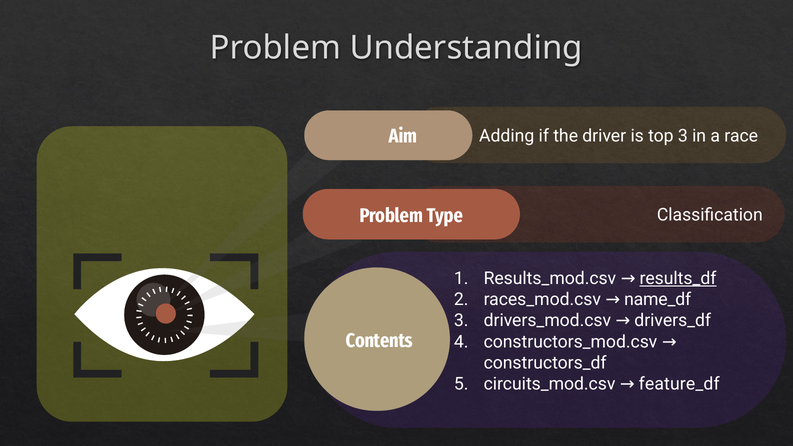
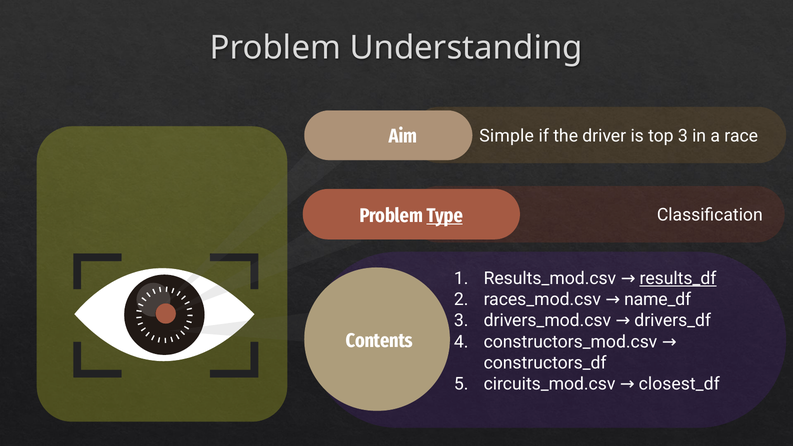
Adding: Adding -> Simple (507, 136)
Type underline: none -> present (445, 215)
feature_df: feature_df -> closest_df (679, 384)
